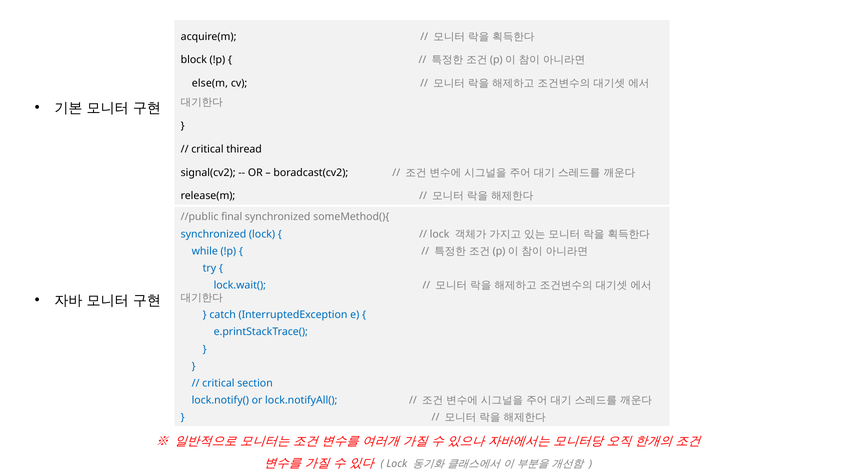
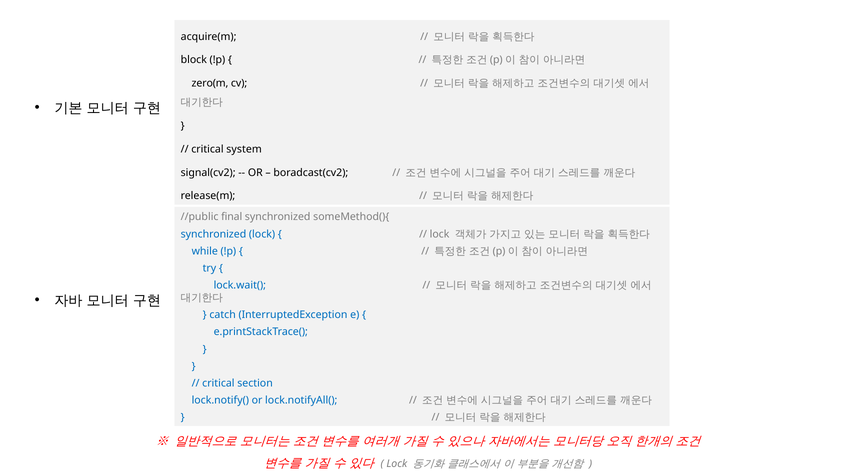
else(m: else(m -> zero(m (210, 83)
thiread: thiread -> system (244, 149)
